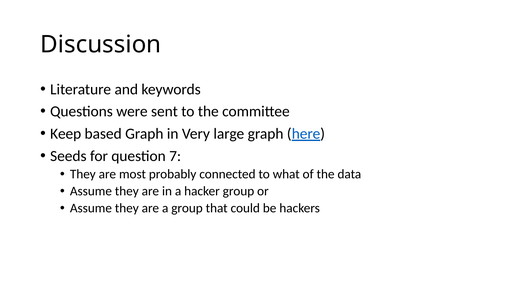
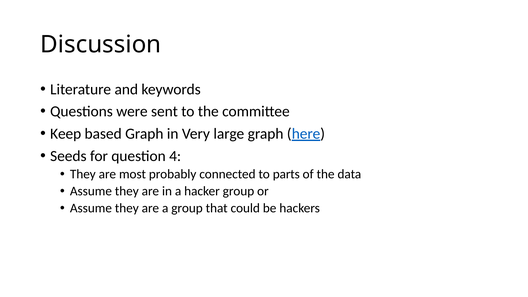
7: 7 -> 4 (175, 156)
what: what -> parts (286, 174)
